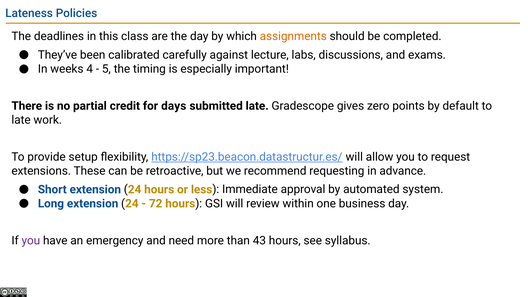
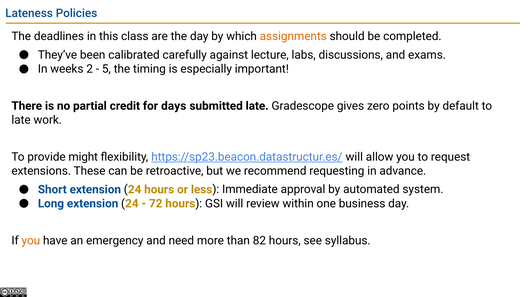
4: 4 -> 2 (90, 69)
setup: setup -> might (83, 157)
you colour: purple -> orange (31, 240)
43: 43 -> 82 (259, 240)
